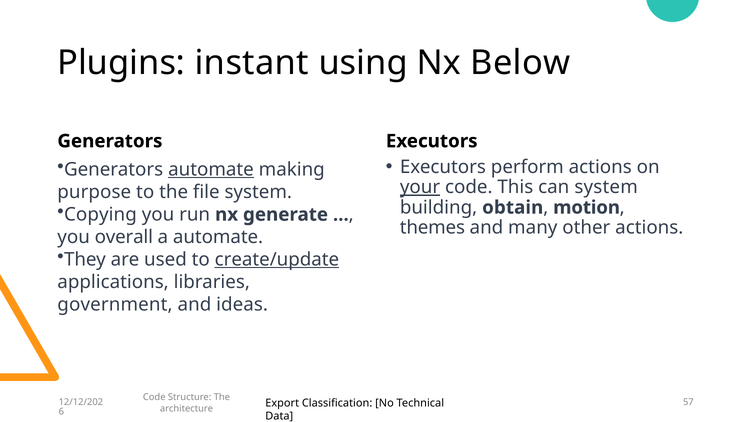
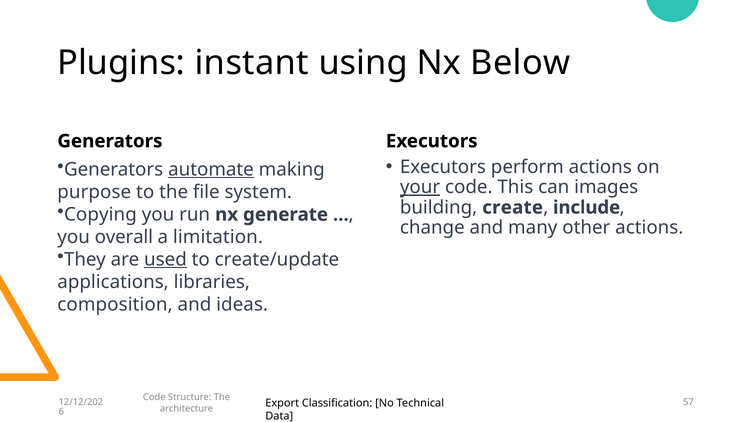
can system: system -> images (606, 187)
obtain: obtain -> create (513, 208)
motion: motion -> include (587, 208)
themes: themes -> change (432, 228)
a automate: automate -> limitation (218, 237)
used underline: none -> present (165, 260)
create/update underline: present -> none (277, 260)
government: government -> composition (115, 305)
